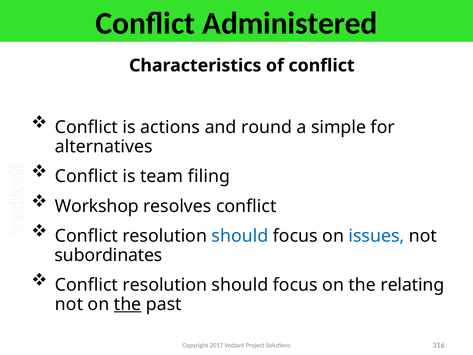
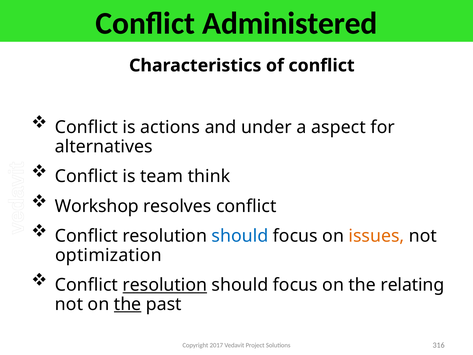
round: round -> under (266, 127)
simple: simple -> aspect (338, 127)
filing: filing -> think (209, 176)
issues colour: blue -> orange (376, 236)
subordinates: subordinates -> optimization (108, 255)
resolution underline: none -> present (165, 285)
